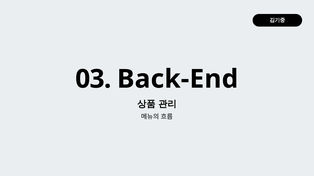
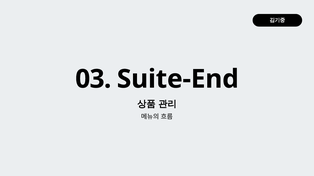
Back-End: Back-End -> Suite-End (178, 79)
